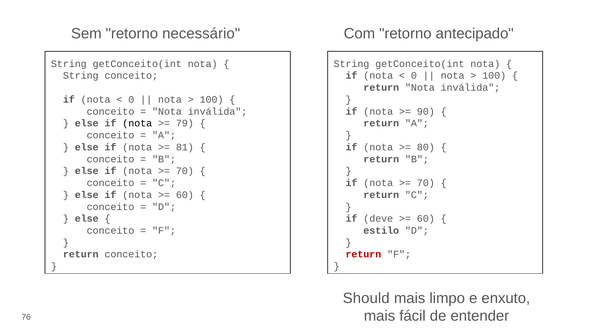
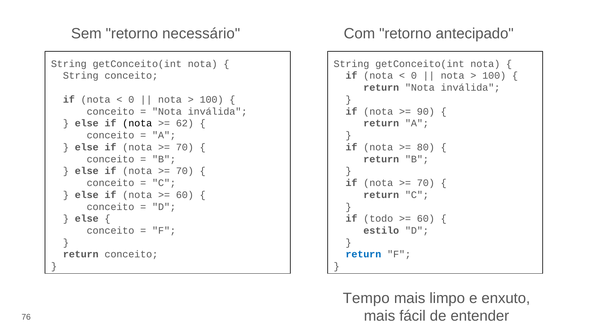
79: 79 -> 62 (185, 123)
81: 81 -> 70 (185, 147)
deve: deve -> todo (378, 218)
return colour: red -> blue (363, 254)
Should: Should -> Tempo (366, 298)
